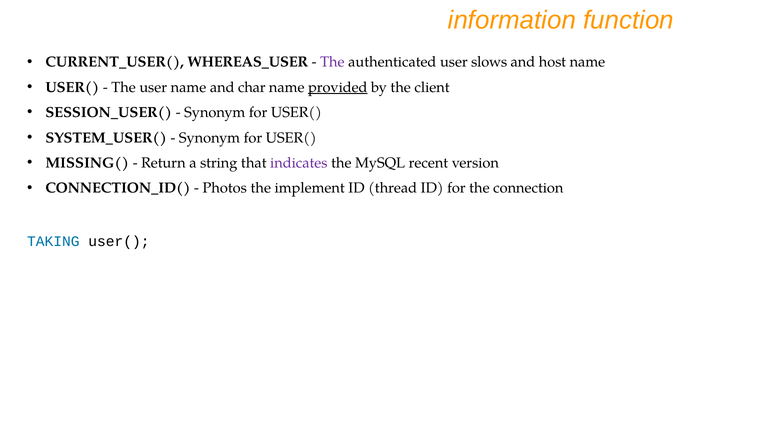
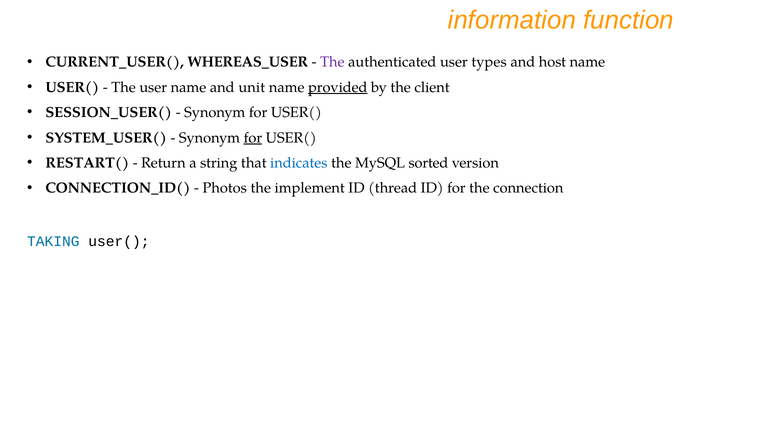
slows: slows -> types (489, 62)
char: char -> unit (252, 87)
for underline: none -> present (253, 138)
MISSING(: MISSING( -> RESTART( (87, 163)
indicates colour: purple -> blue (299, 163)
recent: recent -> sorted (428, 163)
